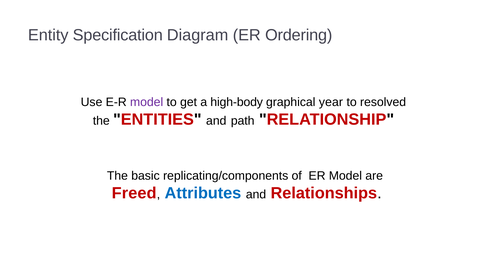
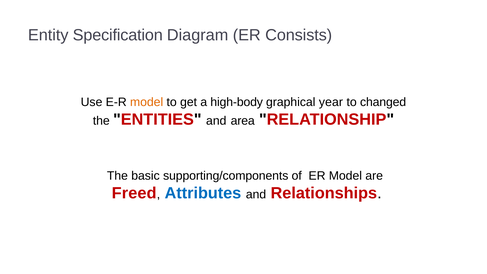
Ordering: Ordering -> Consists (299, 35)
model colour: purple -> orange (147, 102)
resolved: resolved -> changed (383, 102)
path: path -> area (243, 121)
replicating/components: replicating/components -> supporting/components (226, 176)
